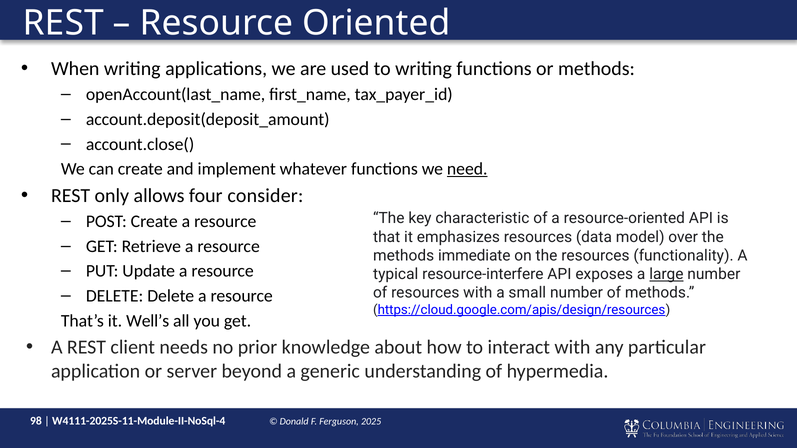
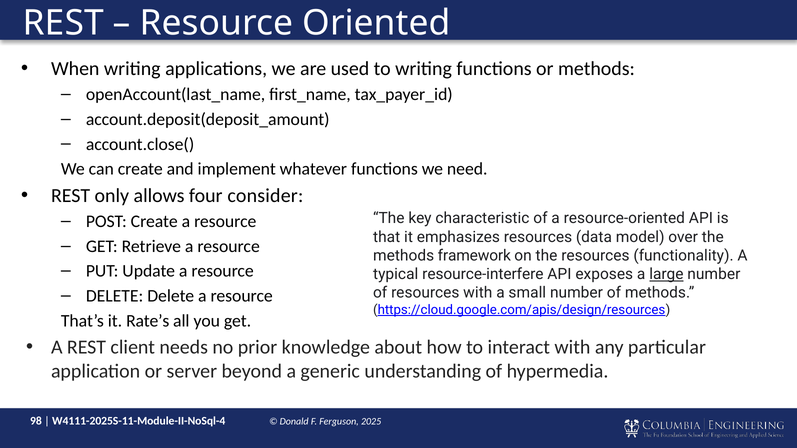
need underline: present -> none (467, 169)
immediate: immediate -> framework (474, 256)
Well’s: Well’s -> Rate’s (148, 321)
